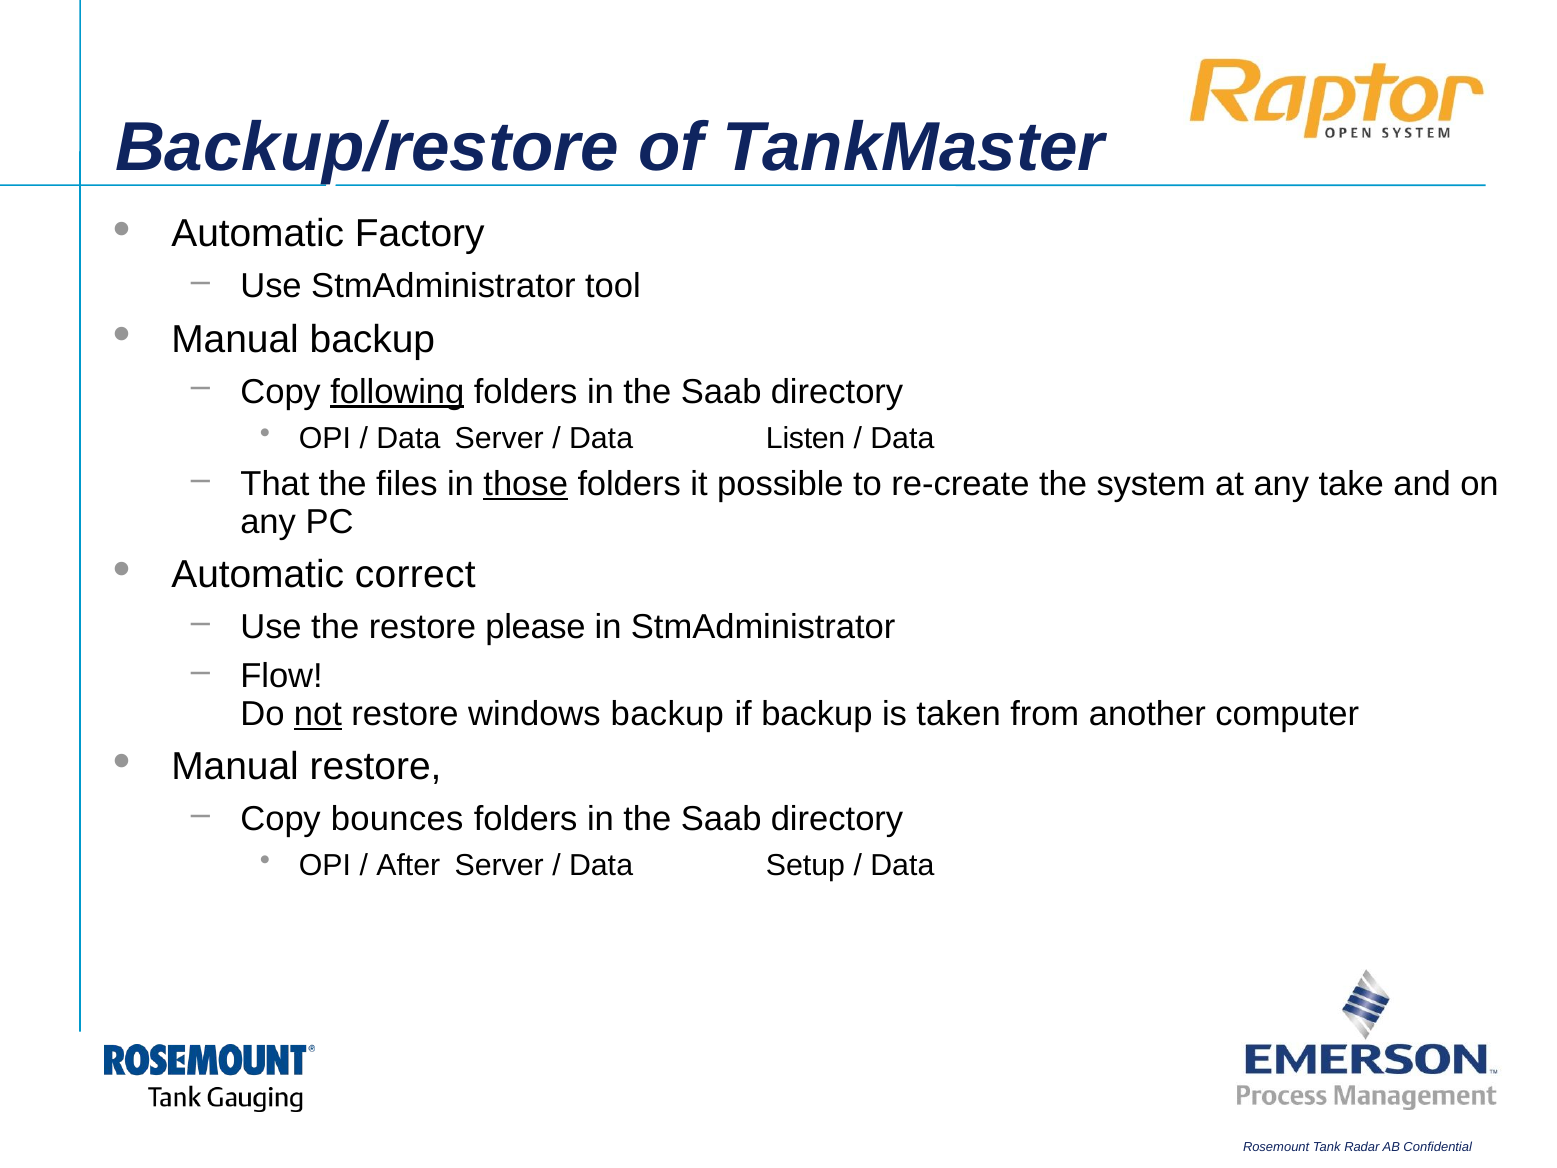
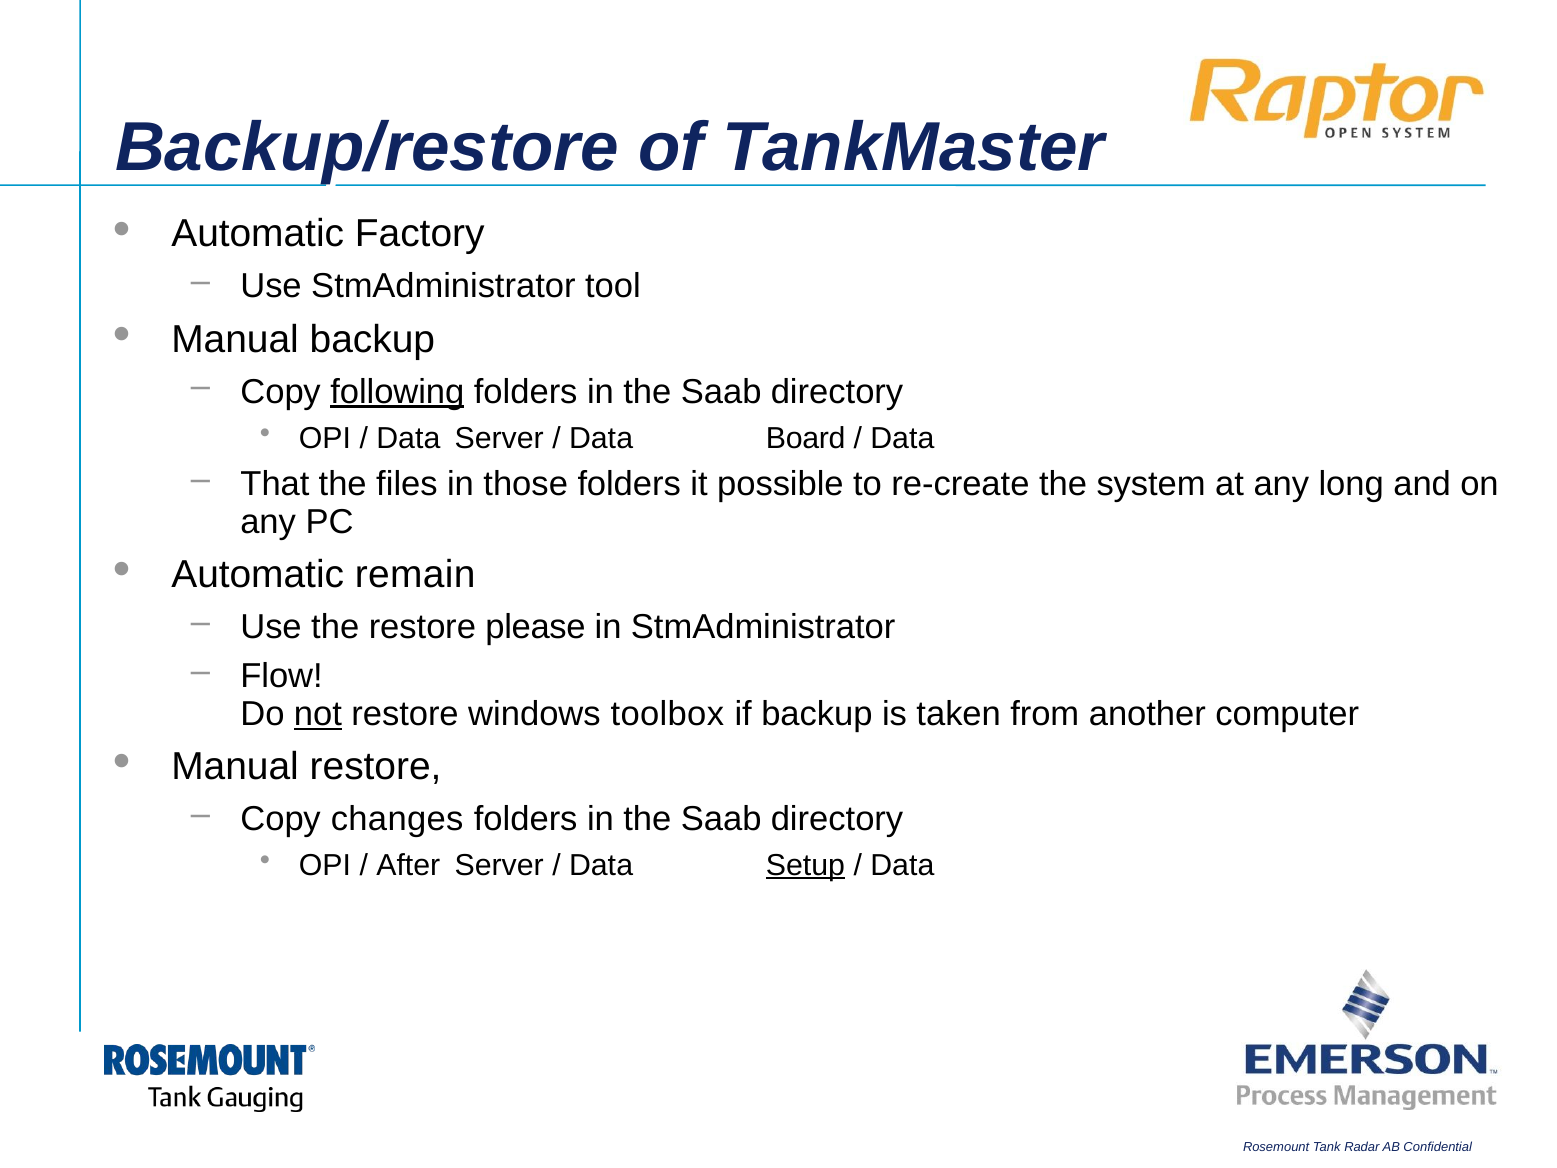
Listen: Listen -> Board (806, 438)
those underline: present -> none (526, 484)
take: take -> long (1351, 484)
correct: correct -> remain (415, 574)
windows backup: backup -> toolbox (667, 714)
bounces: bounces -> changes (397, 819)
Setup underline: none -> present (806, 865)
